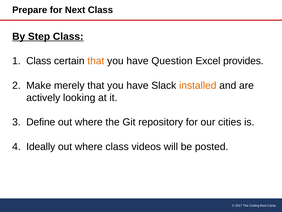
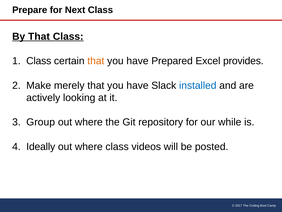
By Step: Step -> That (39, 36)
Question: Question -> Prepared (172, 61)
installed colour: orange -> blue (198, 85)
Define: Define -> Group (41, 122)
cities: cities -> while (230, 122)
